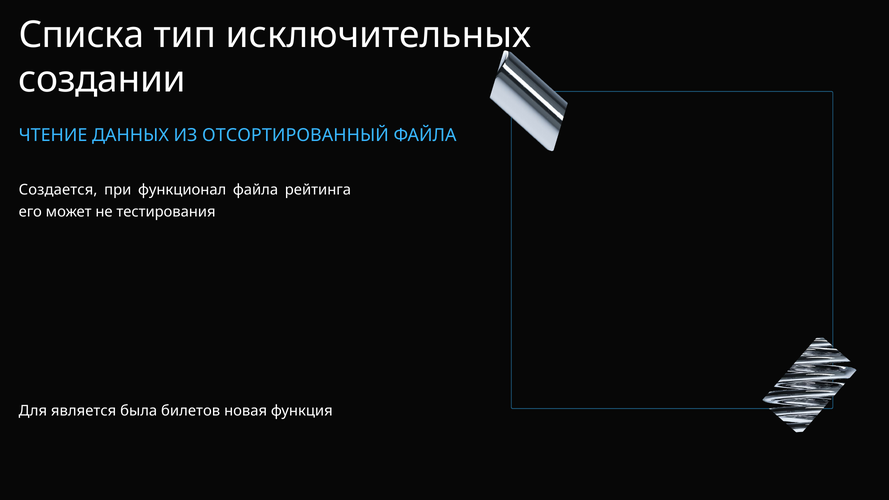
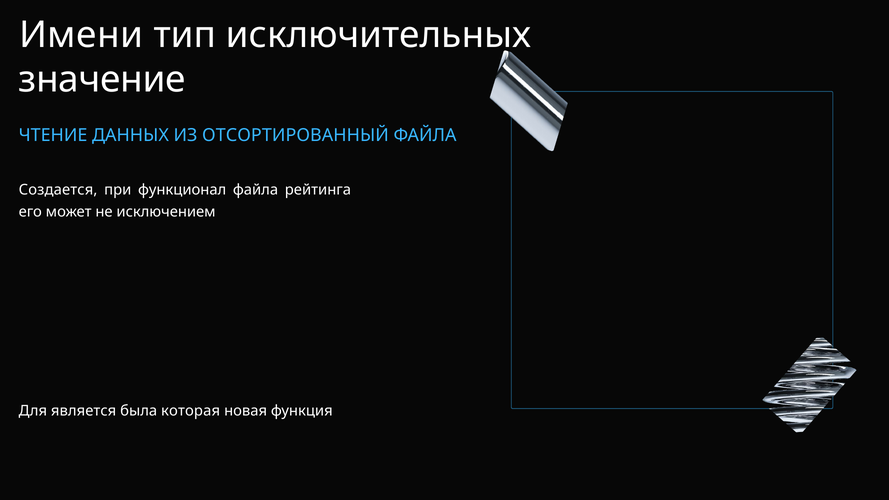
Списка: Списка -> Имени (81, 35)
создании: создании -> значение (102, 80)
тестирования: тестирования -> исключением (166, 212)
билетов: билетов -> которая (191, 411)
